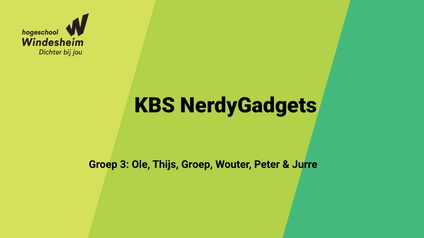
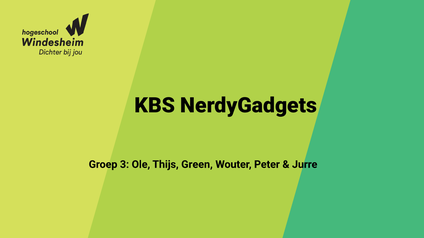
Thijs Groep: Groep -> Green (197, 165)
